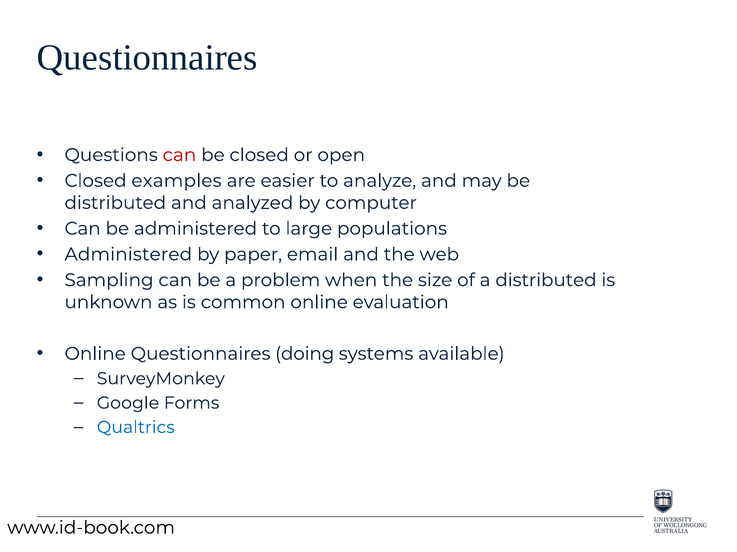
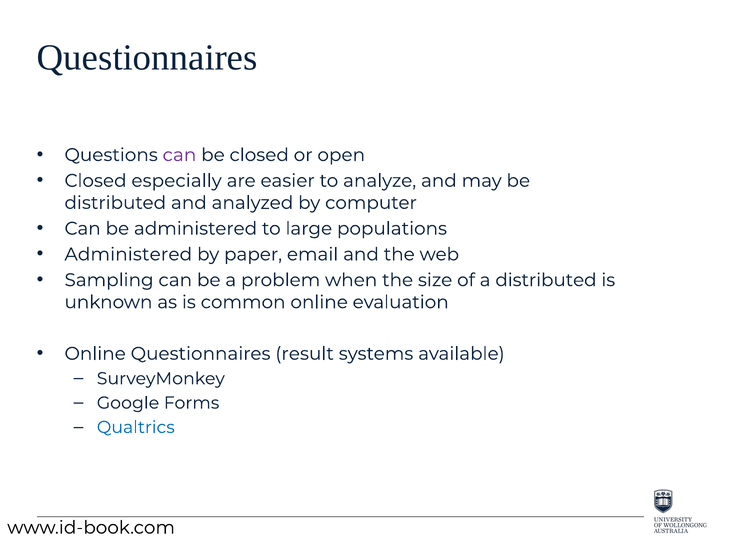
can colour: red -> purple (179, 155)
examples: examples -> especially (177, 181)
doing: doing -> result (305, 354)
